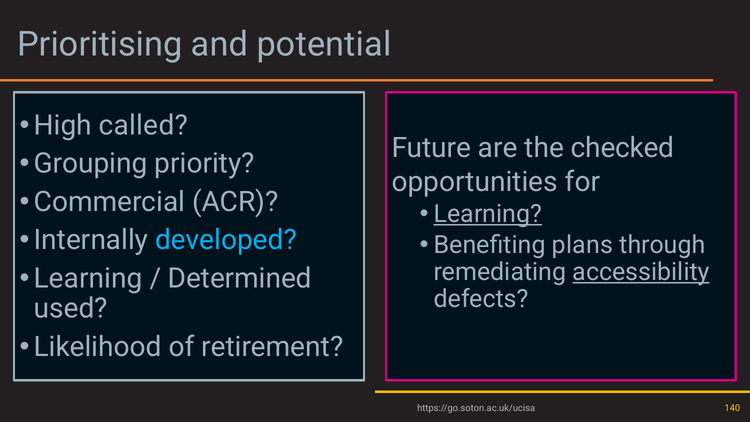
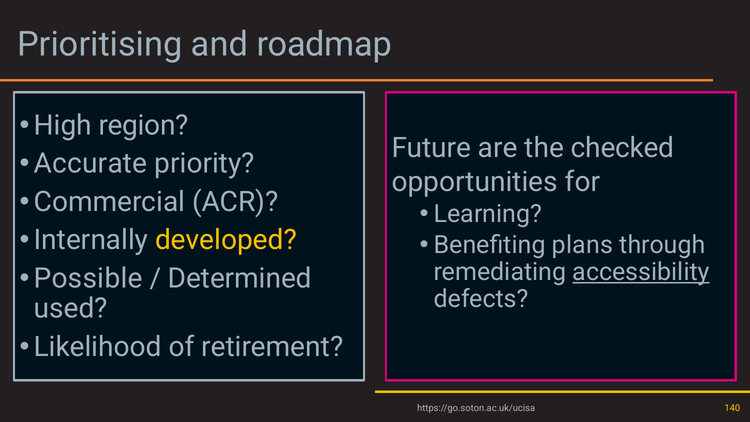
potential: potential -> roadmap (324, 44)
called: called -> region (144, 125)
Grouping: Grouping -> Accurate (91, 164)
Learning underline: present -> none (488, 214)
developed colour: light blue -> yellow (226, 240)
Learning: Learning -> Possible (88, 278)
